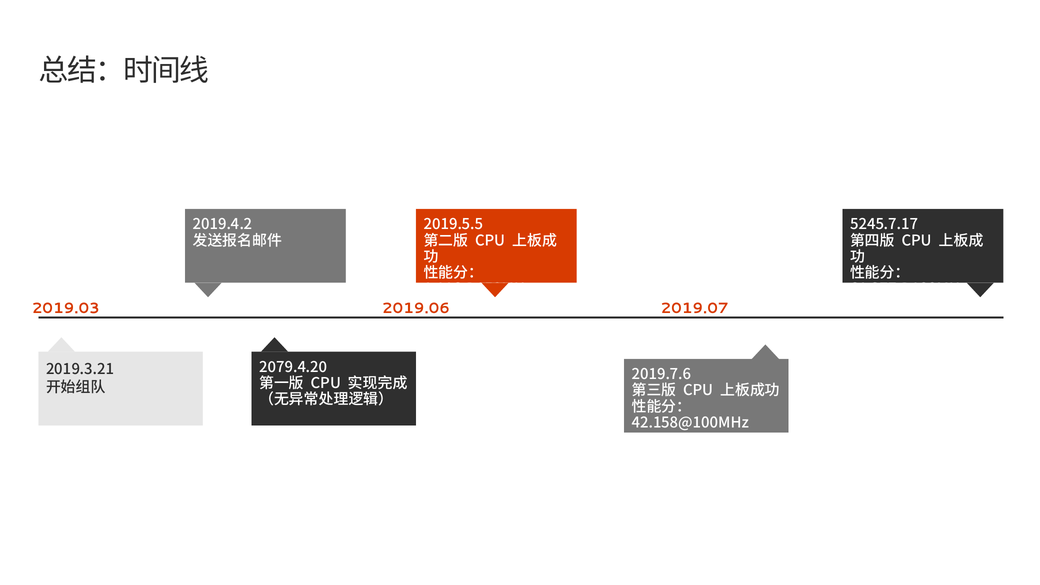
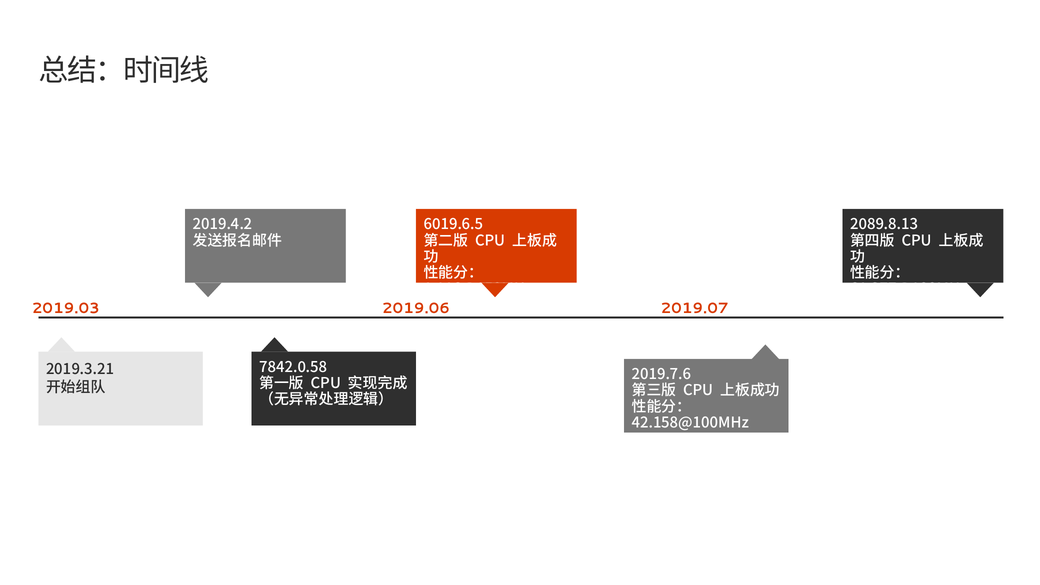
2019.5.5: 2019.5.5 -> 6019.6.5 (453, 225)
5245.7.17: 5245.7.17 -> 2089.8.13 (884, 225)
2079.4.20: 2079.4.20 -> 7842.0.58 (293, 367)
